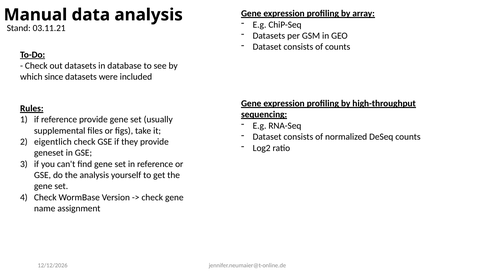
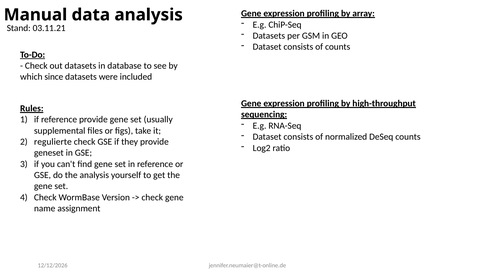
eigentlich: eigentlich -> regulierte (53, 142)
